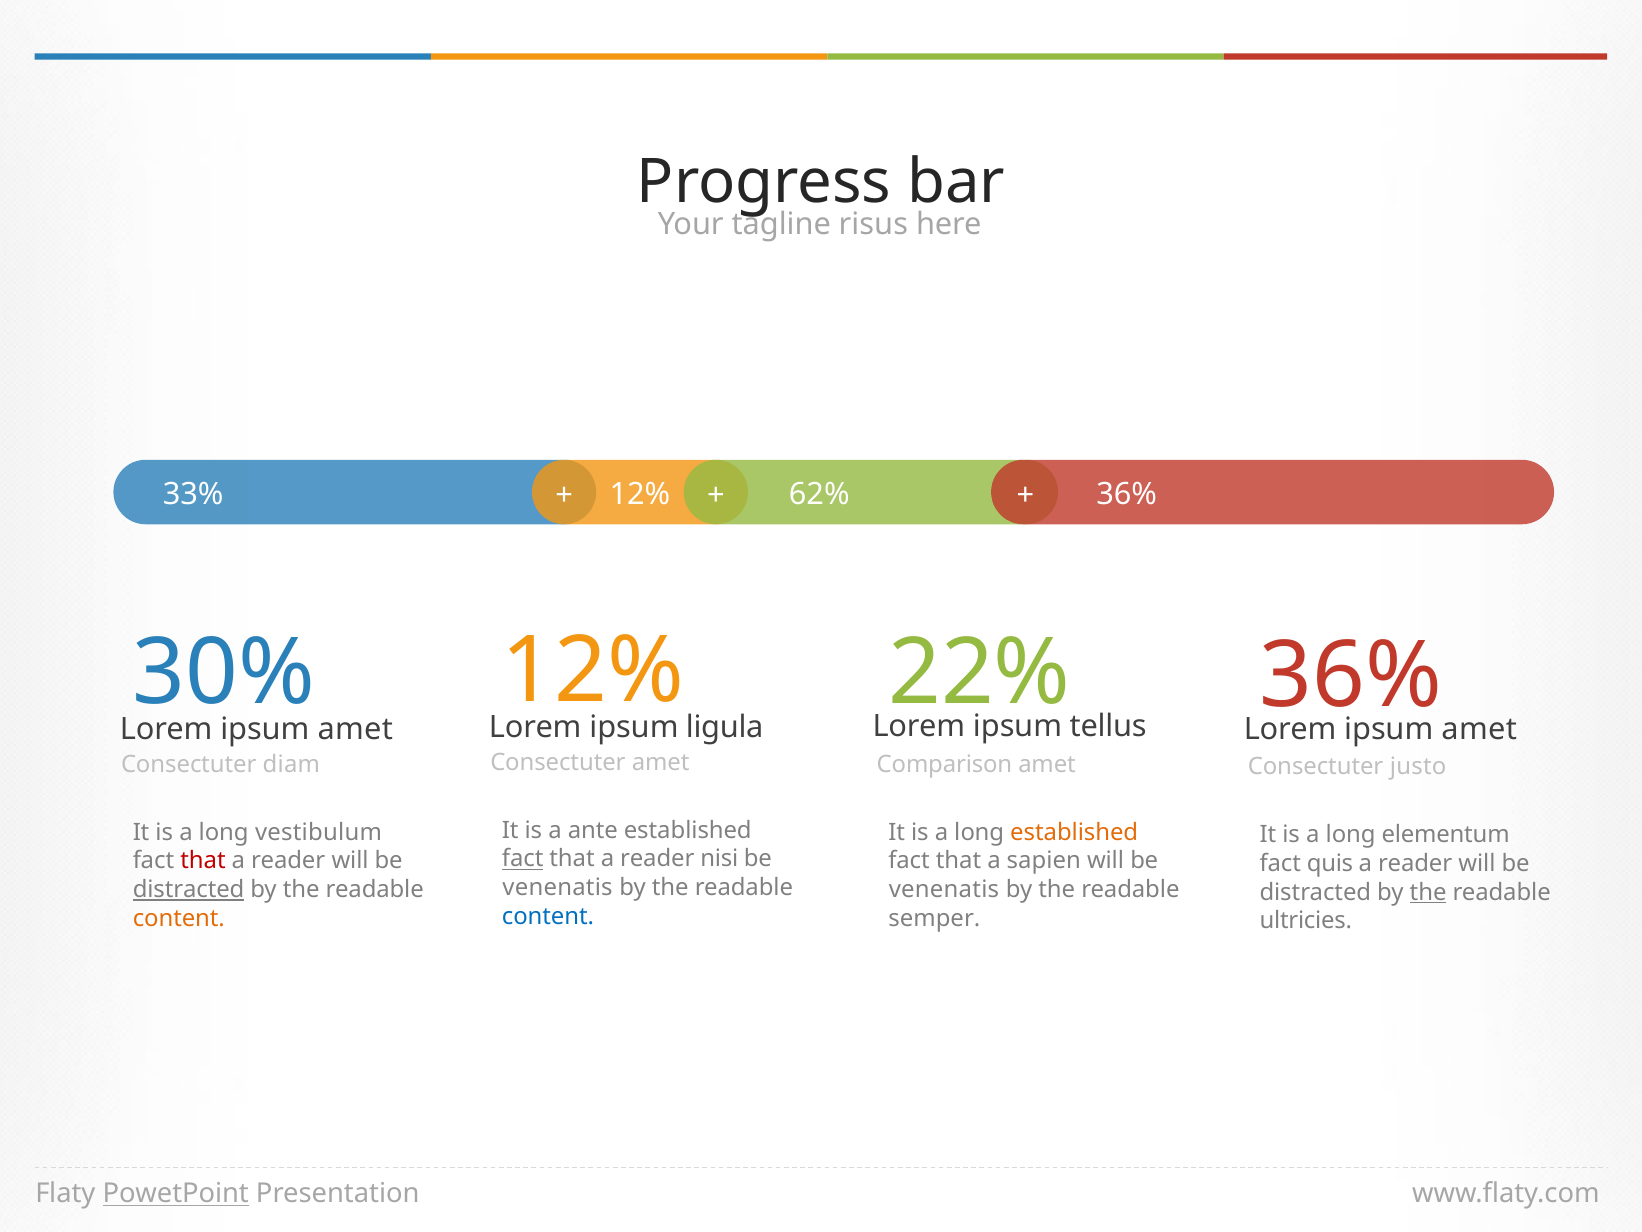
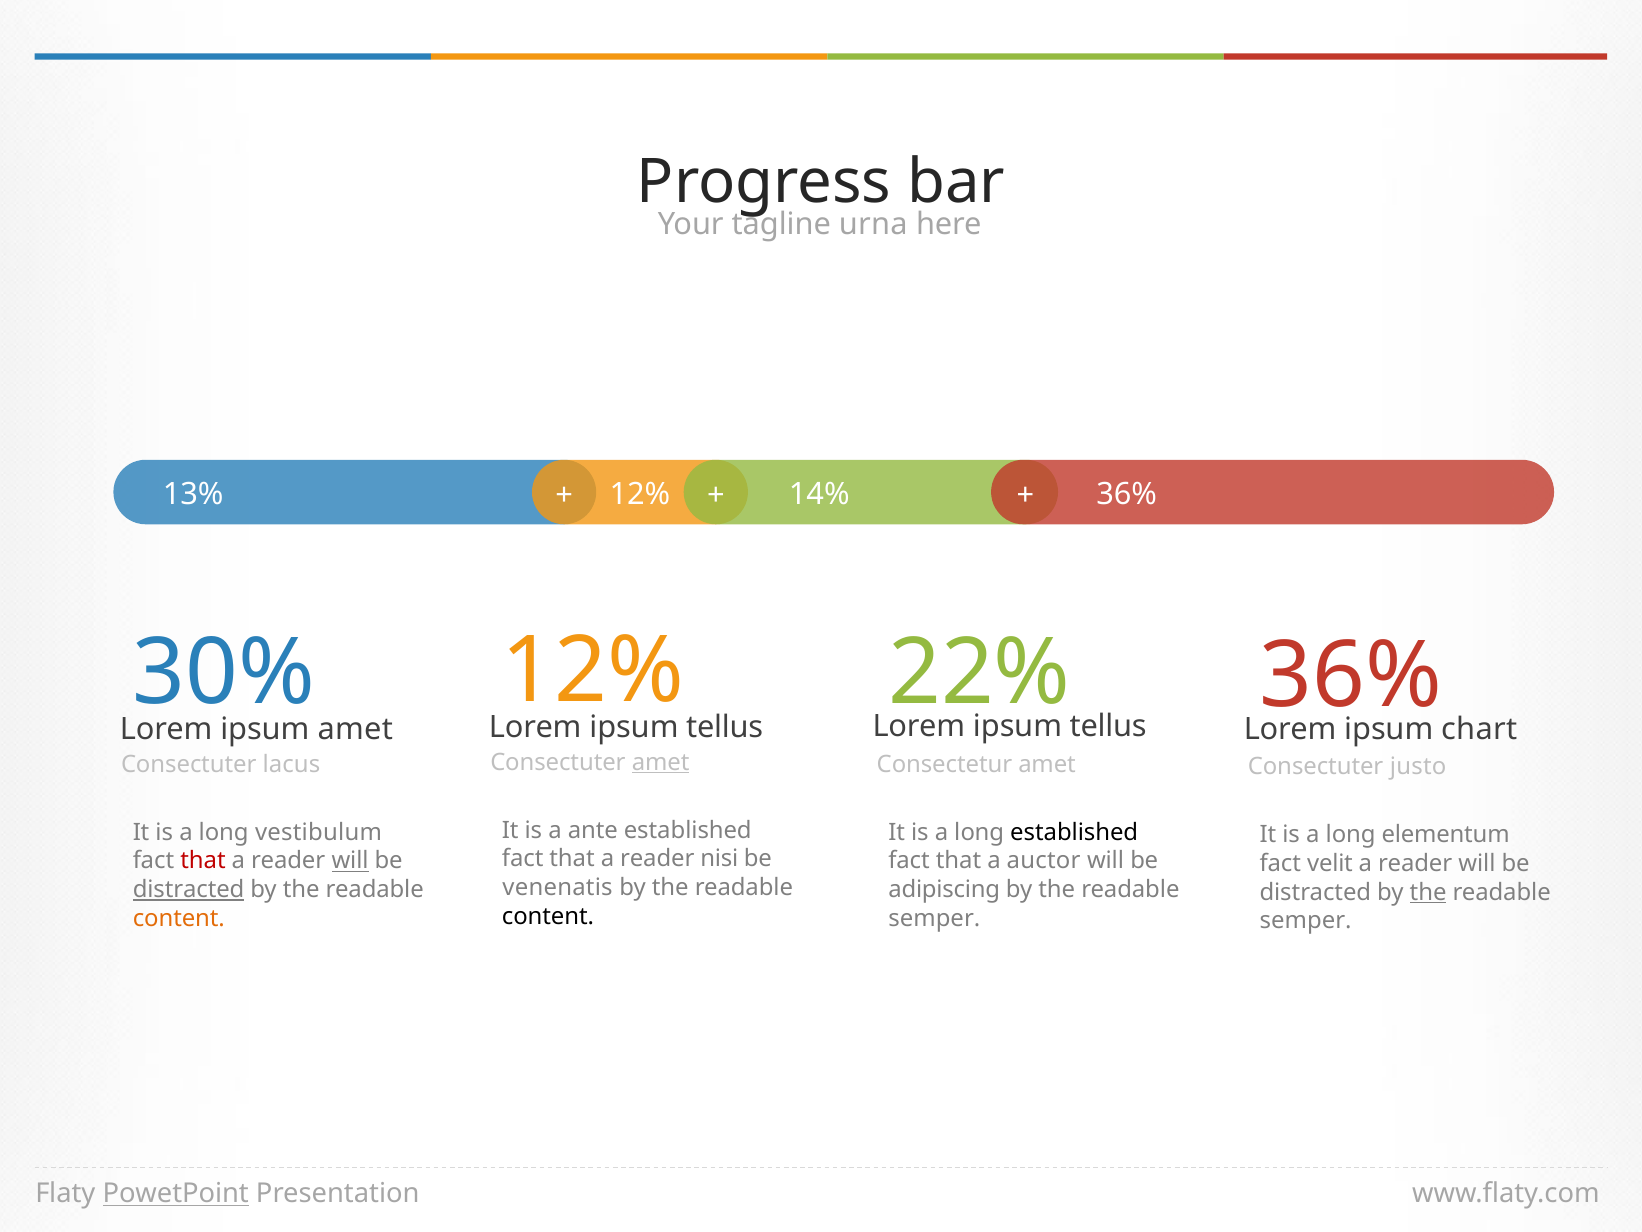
risus: risus -> urna (873, 225)
33%: 33% -> 13% (193, 494)
62%: 62% -> 14% (819, 494)
ligula: ligula -> tellus (725, 727)
amet: amet -> chart (1479, 729)
amet underline: none -> present (661, 762)
diam: diam -> lacus (291, 764)
Comparison: Comparison -> Consectetur (944, 764)
established colour: orange -> black (1074, 832)
fact underline: present -> none (523, 859)
will underline: none -> present (350, 861)
sapien: sapien -> auctor (1044, 861)
quis: quis -> velit (1330, 863)
venenatis: venenatis -> adipiscing (944, 889)
content colour: blue -> black (548, 916)
ultricies: ultricies -> semper (1306, 921)
